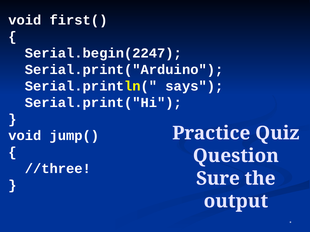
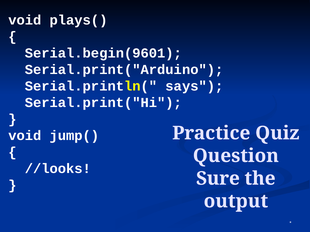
first(: first( -> plays( (79, 20)
Serial.begin(2247: Serial.begin(2247 -> Serial.begin(9601 (103, 53)
//three: //three -> //looks (58, 169)
